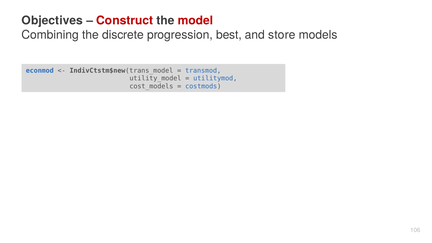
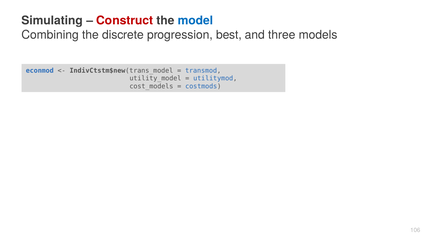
Objectives: Objectives -> Simulating (52, 21)
model colour: red -> blue (195, 21)
store: store -> three (282, 35)
